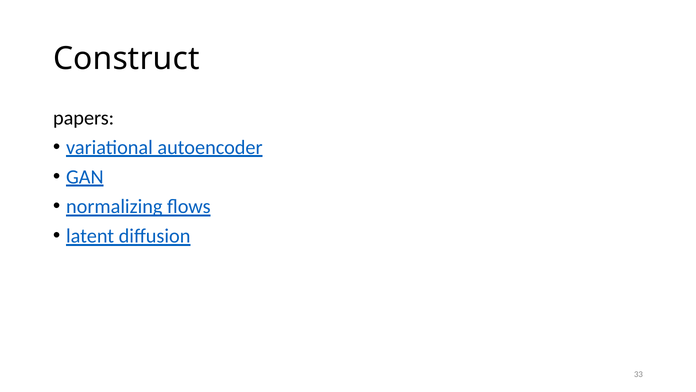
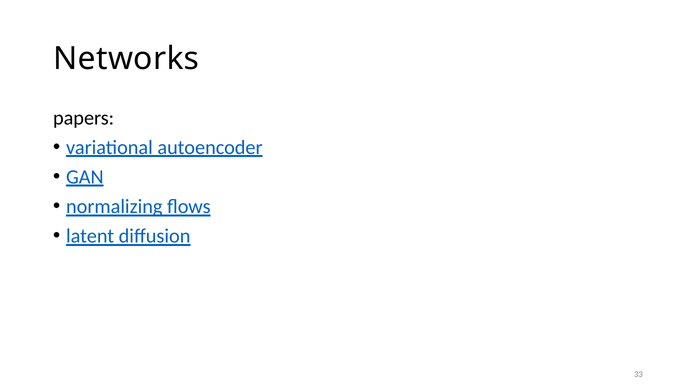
Construct: Construct -> Networks (126, 58)
